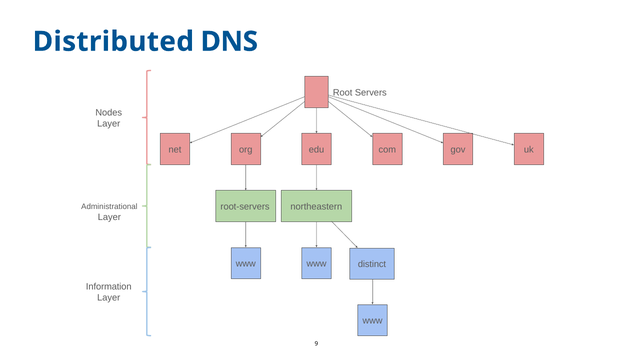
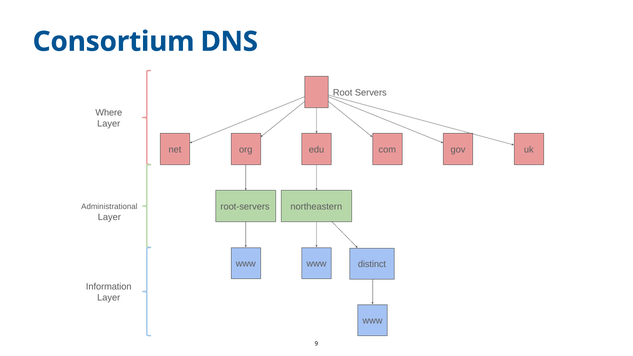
Distributed: Distributed -> Consortium (114, 42)
Nodes: Nodes -> Where (109, 113)
